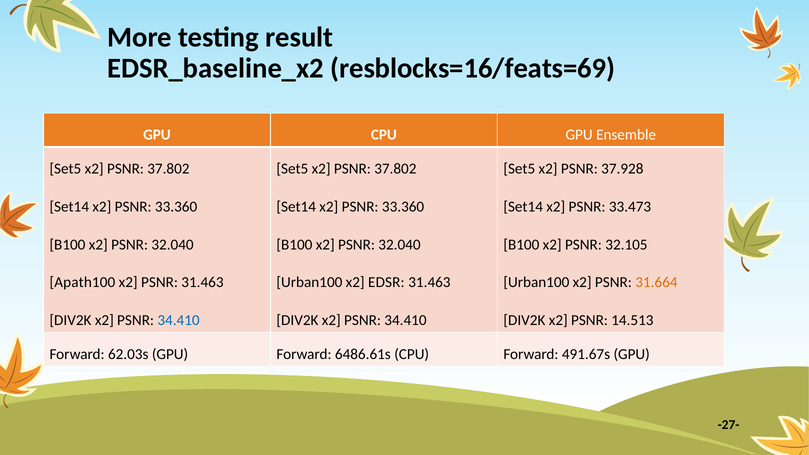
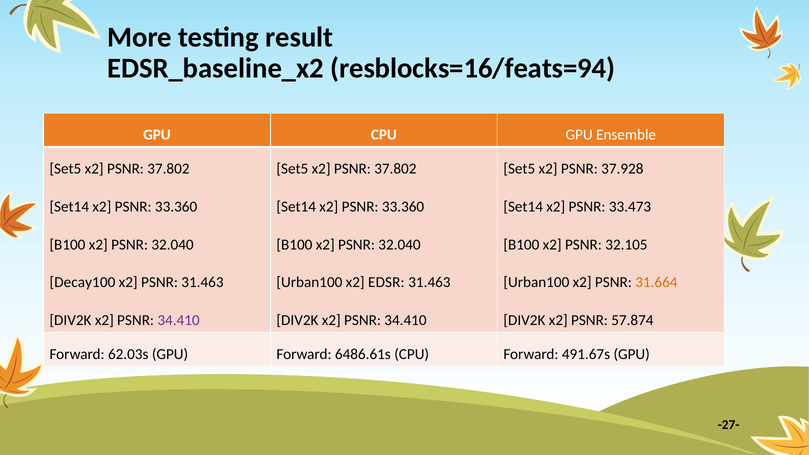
resblocks=16/feats=69: resblocks=16/feats=69 -> resblocks=16/feats=94 (473, 68)
Apath100: Apath100 -> Decay100 (82, 282)
34.410 colour: blue -> purple (179, 320)
14.513: 14.513 -> 57.874 (632, 320)
